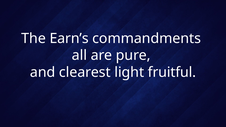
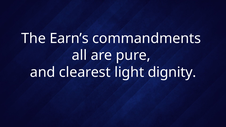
fruitful: fruitful -> dignity (172, 72)
